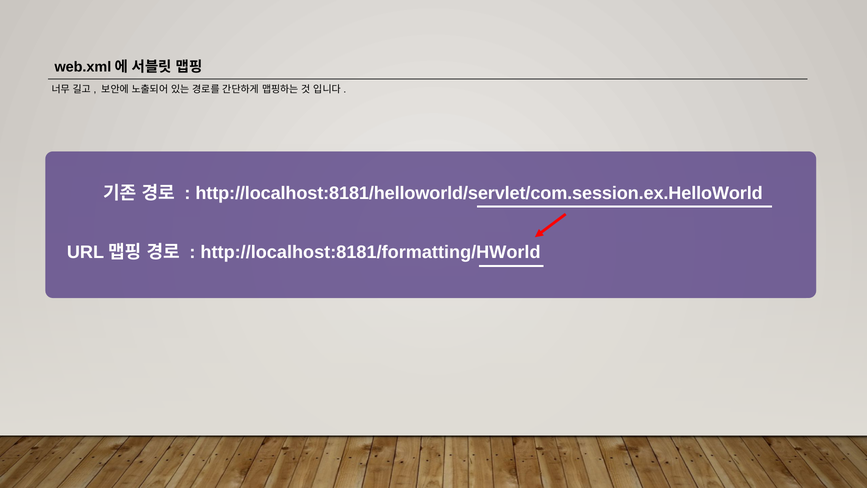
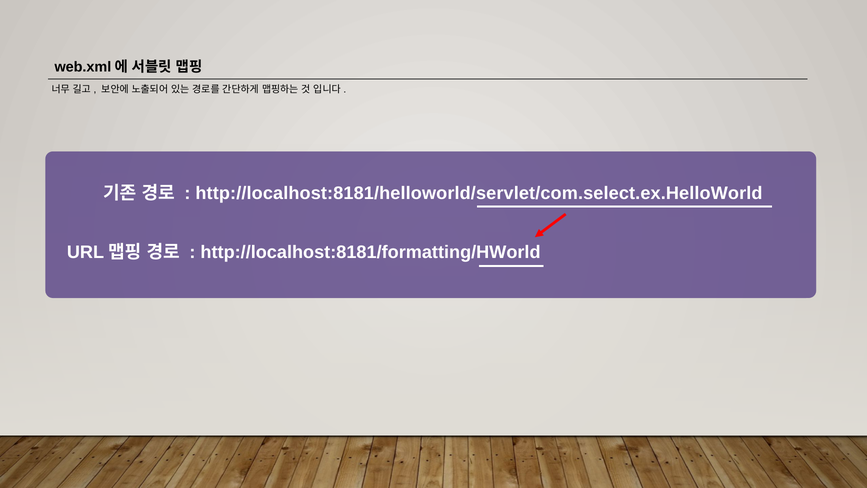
http://localhost:8181/helloworld/servlet/com.session.ex.HelloWorld: http://localhost:8181/helloworld/servlet/com.session.ex.HelloWorld -> http://localhost:8181/helloworld/servlet/com.select.ex.HelloWorld (479, 193)
